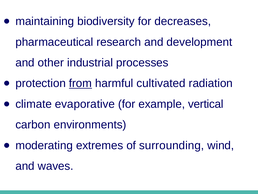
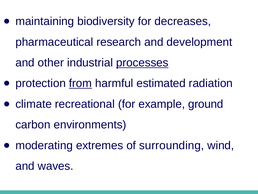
processes underline: none -> present (142, 63)
cultivated: cultivated -> estimated (161, 83)
evaporative: evaporative -> recreational (85, 104)
vertical: vertical -> ground (206, 104)
